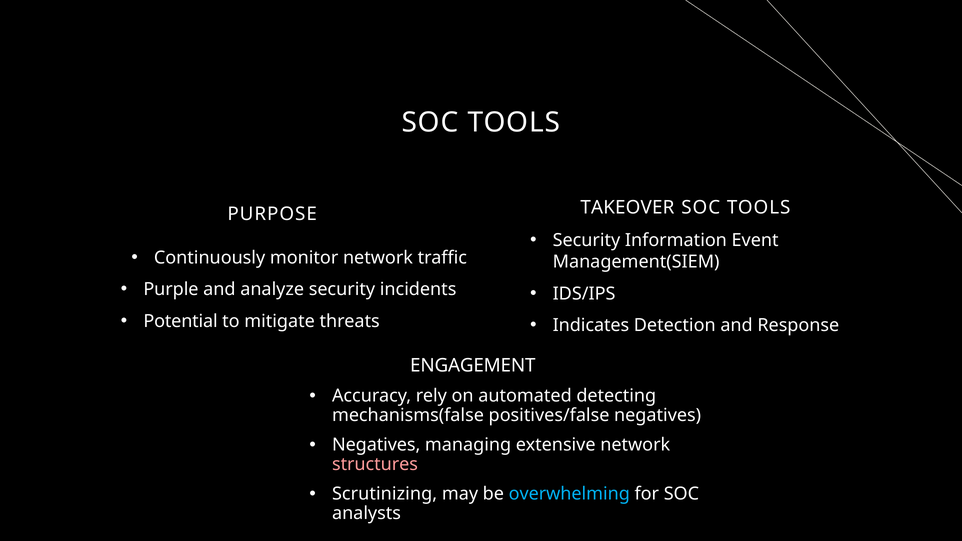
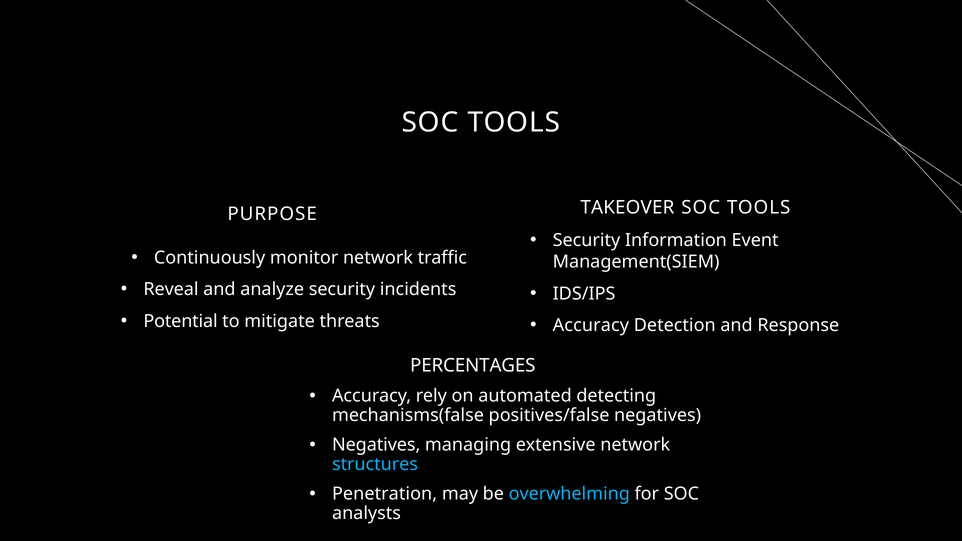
Purple: Purple -> Reveal (171, 290)
Indicates: Indicates -> Accuracy (591, 325)
ENGAGEMENT: ENGAGEMENT -> PERCENTAGES (473, 366)
structures colour: pink -> light blue (375, 464)
Scrutinizing: Scrutinizing -> Penetration (385, 494)
